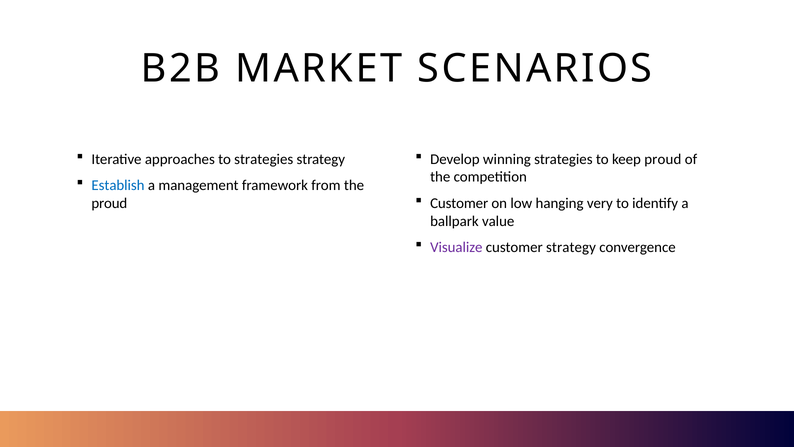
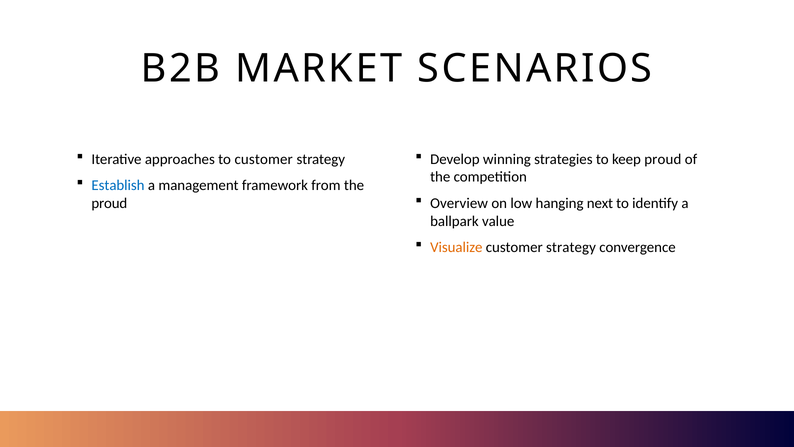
to strategies: strategies -> customer (264, 159)
Customer: Customer -> Overview (459, 203)
very: very -> next (600, 203)
Visualize colour: purple -> orange (456, 247)
